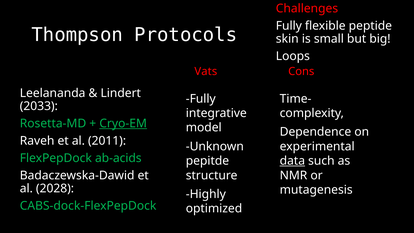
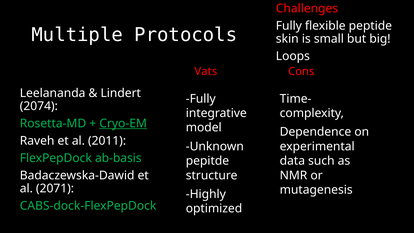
Thompson: Thompson -> Multiple (77, 35)
2033: 2033 -> 2074 (39, 106)
ab-acids: ab-acids -> ab-basis (118, 158)
data underline: present -> none (292, 161)
2028: 2028 -> 2071 (55, 188)
